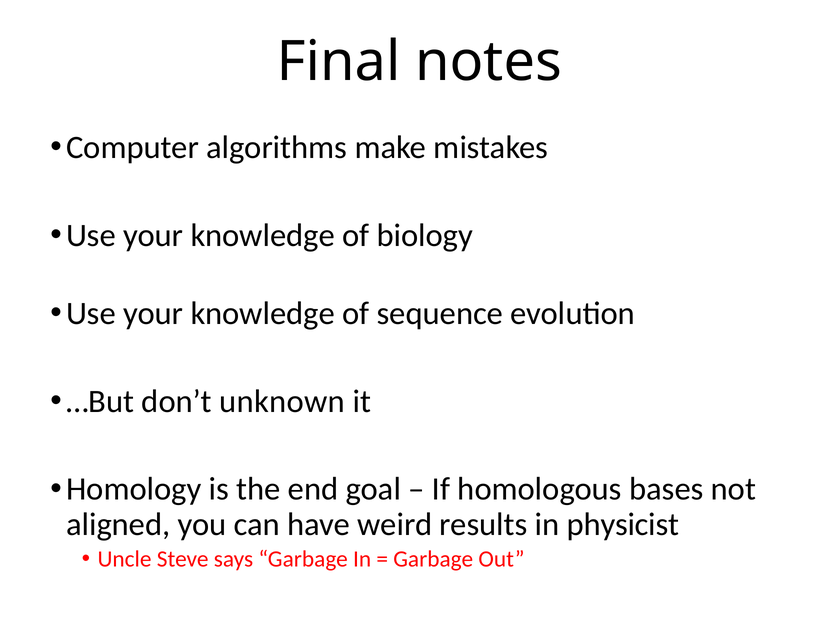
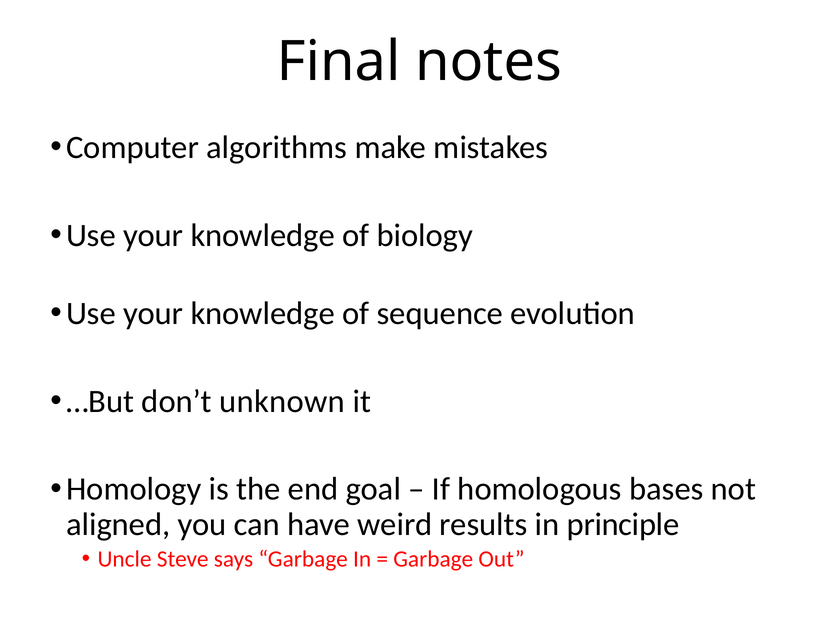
physicist: physicist -> principle (623, 525)
